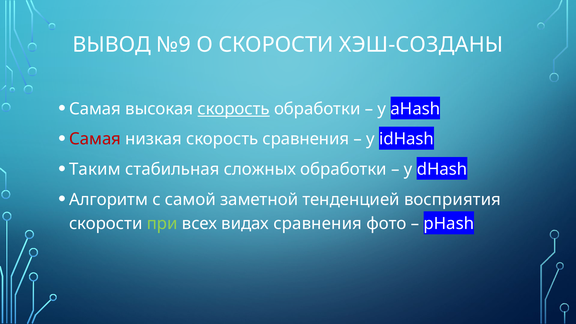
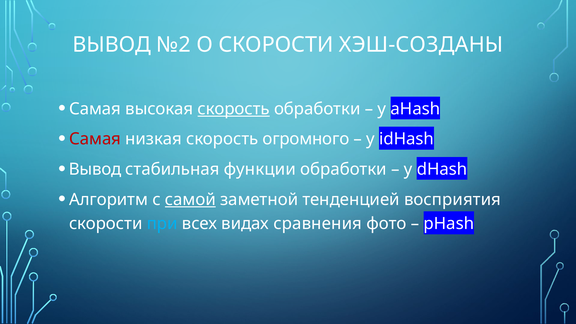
№9: №9 -> №2 (174, 45)
скорость сравнения: сравнения -> огромного (306, 139)
Таким: Таким -> Вывод (95, 169)
сложных: сложных -> функции (260, 169)
самой underline: none -> present (190, 200)
при colour: light green -> light blue (162, 224)
